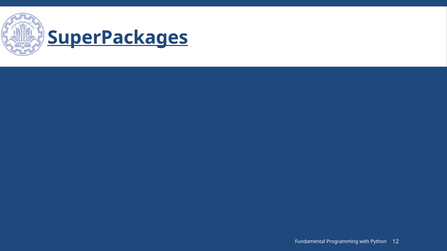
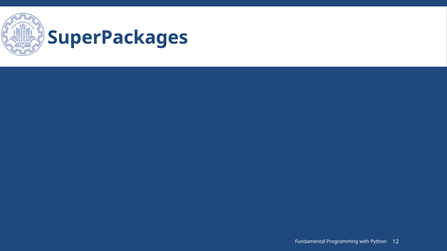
SuperPackages underline: present -> none (118, 38)
